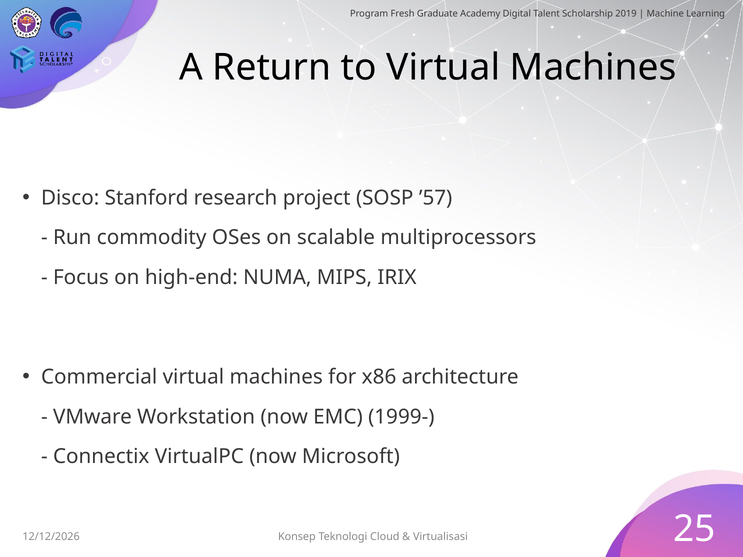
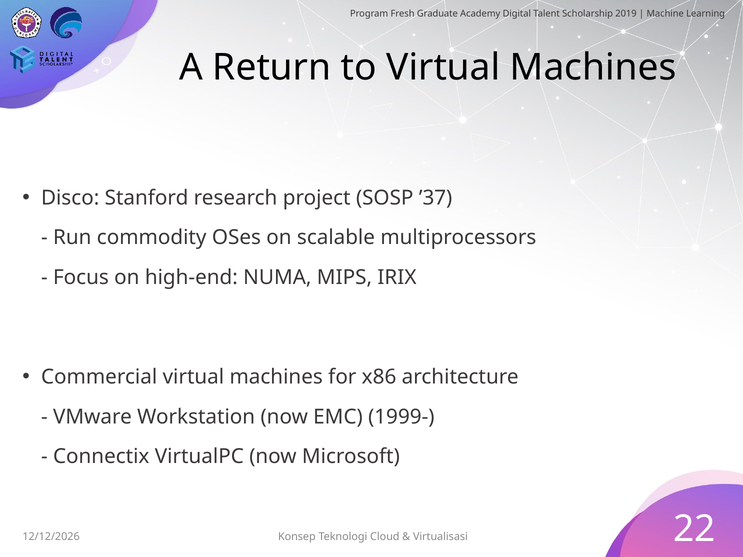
’57: ’57 -> ’37 (436, 198)
25: 25 -> 22 (694, 529)
